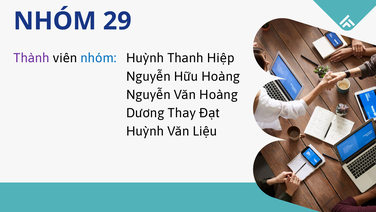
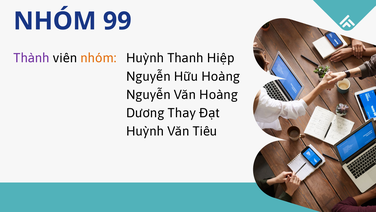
29: 29 -> 99 (117, 21)
nhóm colour: blue -> orange (98, 58)
Liệu: Liệu -> Tiêu (205, 131)
